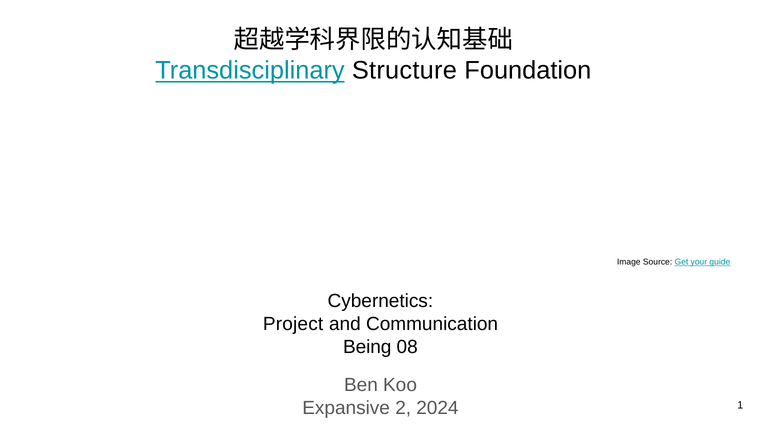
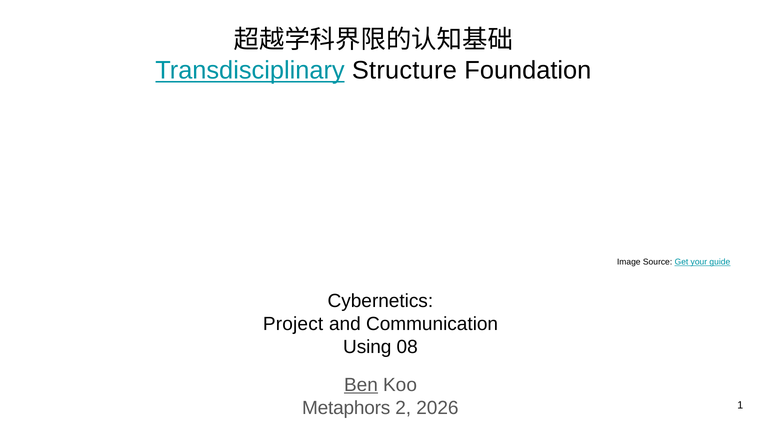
Being: Being -> Using (367, 347)
Ben underline: none -> present (361, 385)
Expansive: Expansive -> Metaphors (346, 408)
2024: 2024 -> 2026 (437, 408)
